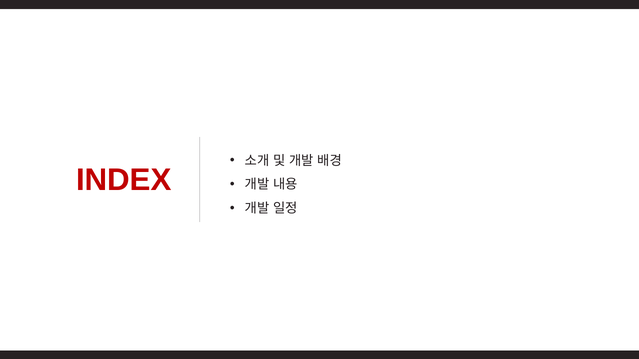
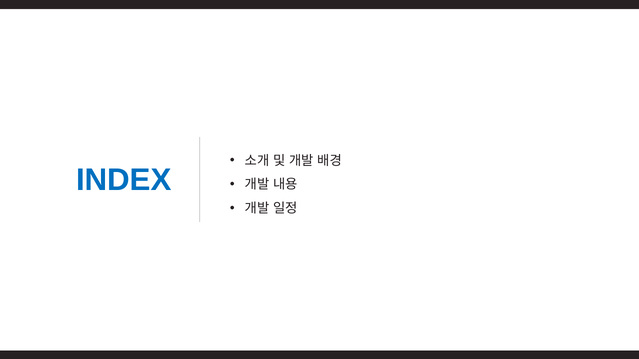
INDEX colour: red -> blue (124, 180)
